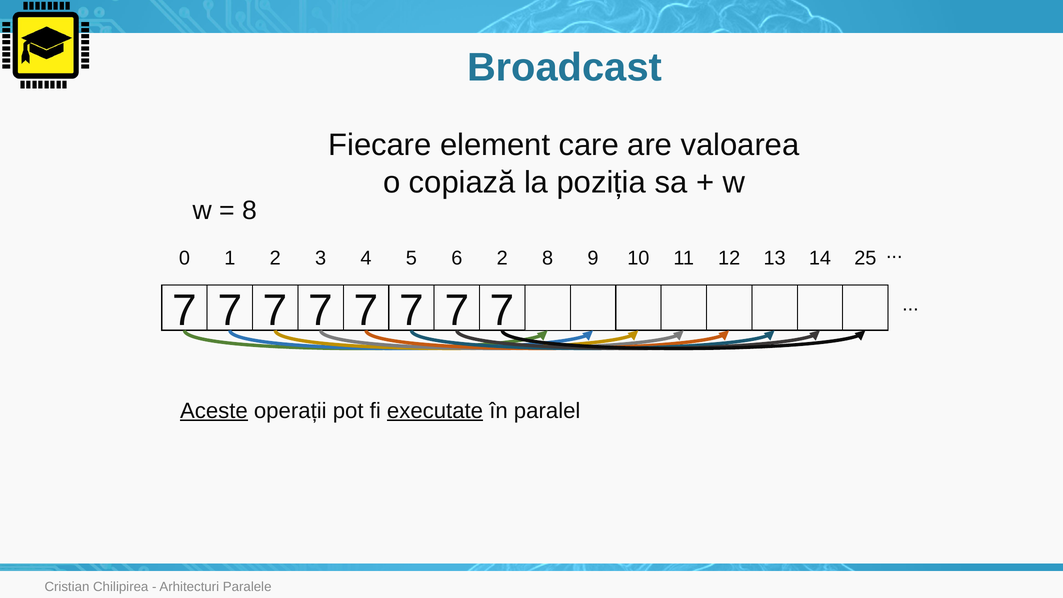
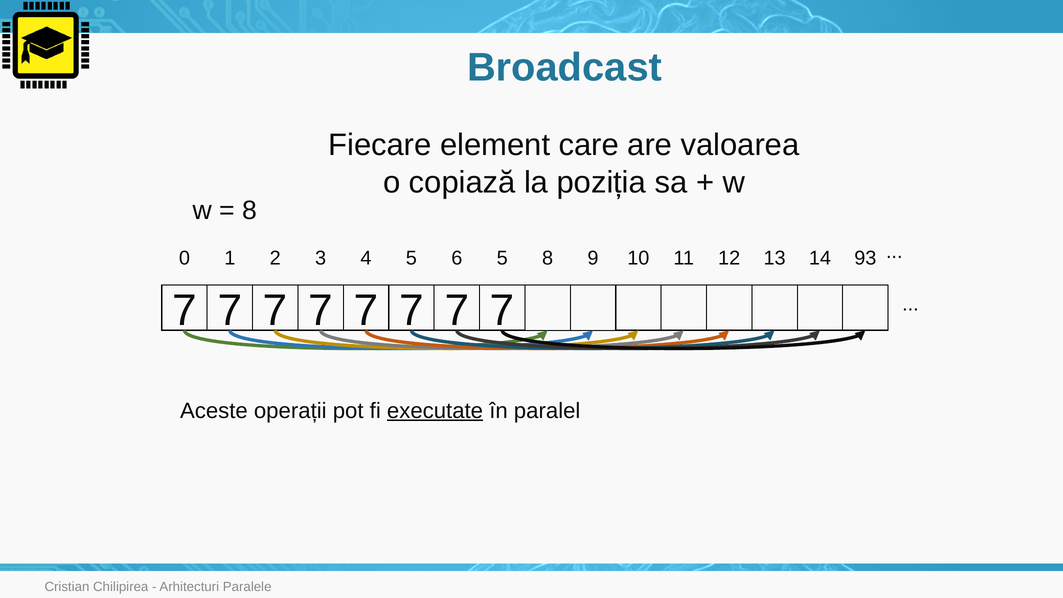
6 2: 2 -> 5 (502, 258)
25: 25 -> 93 (865, 258)
Aceste underline: present -> none (214, 411)
